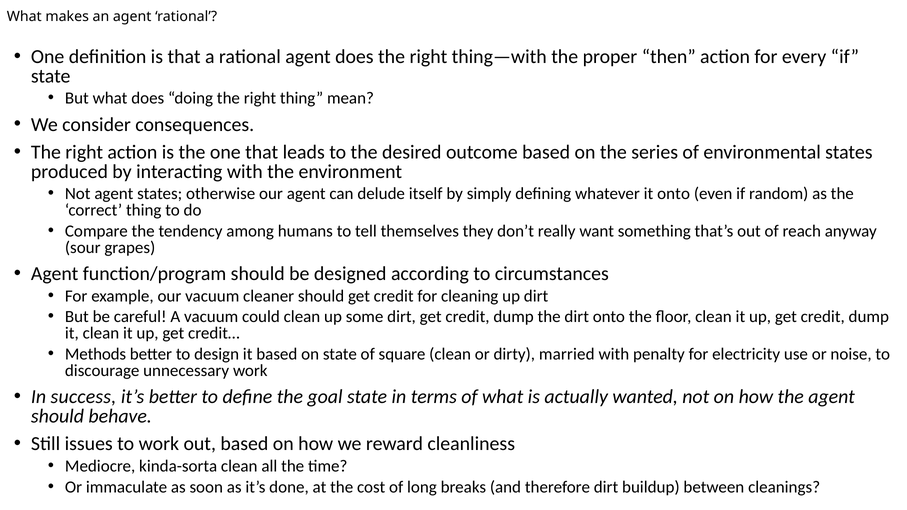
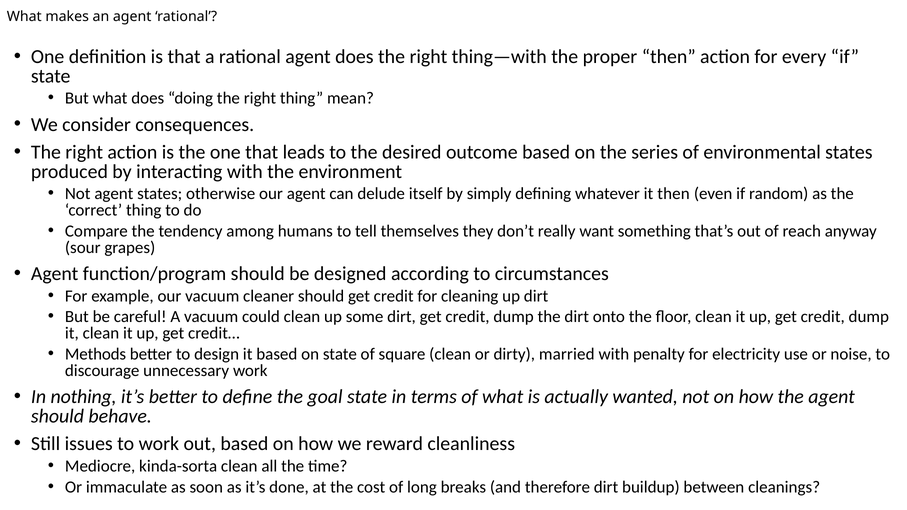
it onto: onto -> then (674, 194)
success: success -> nothing (84, 397)
